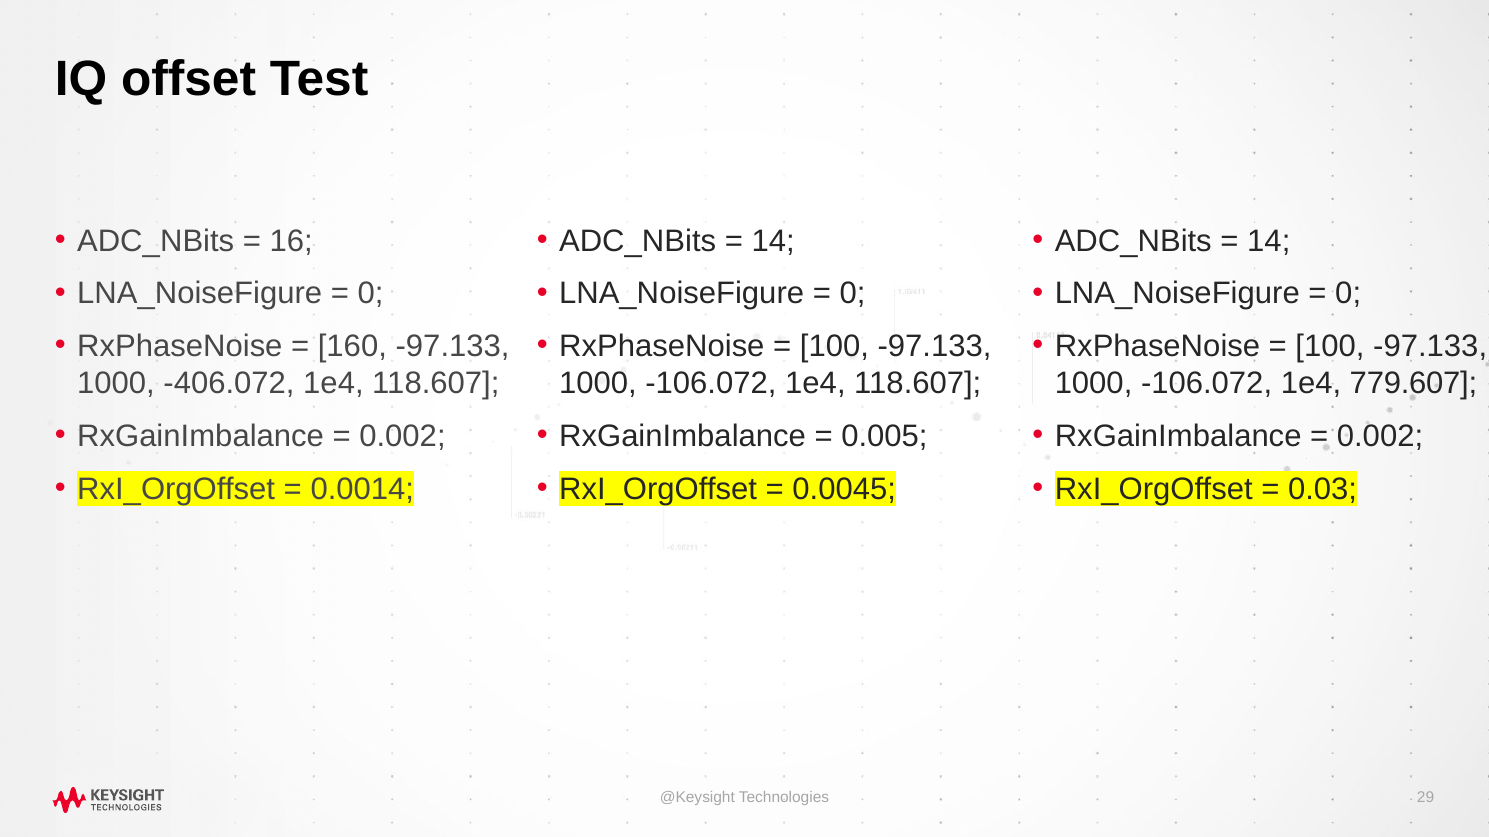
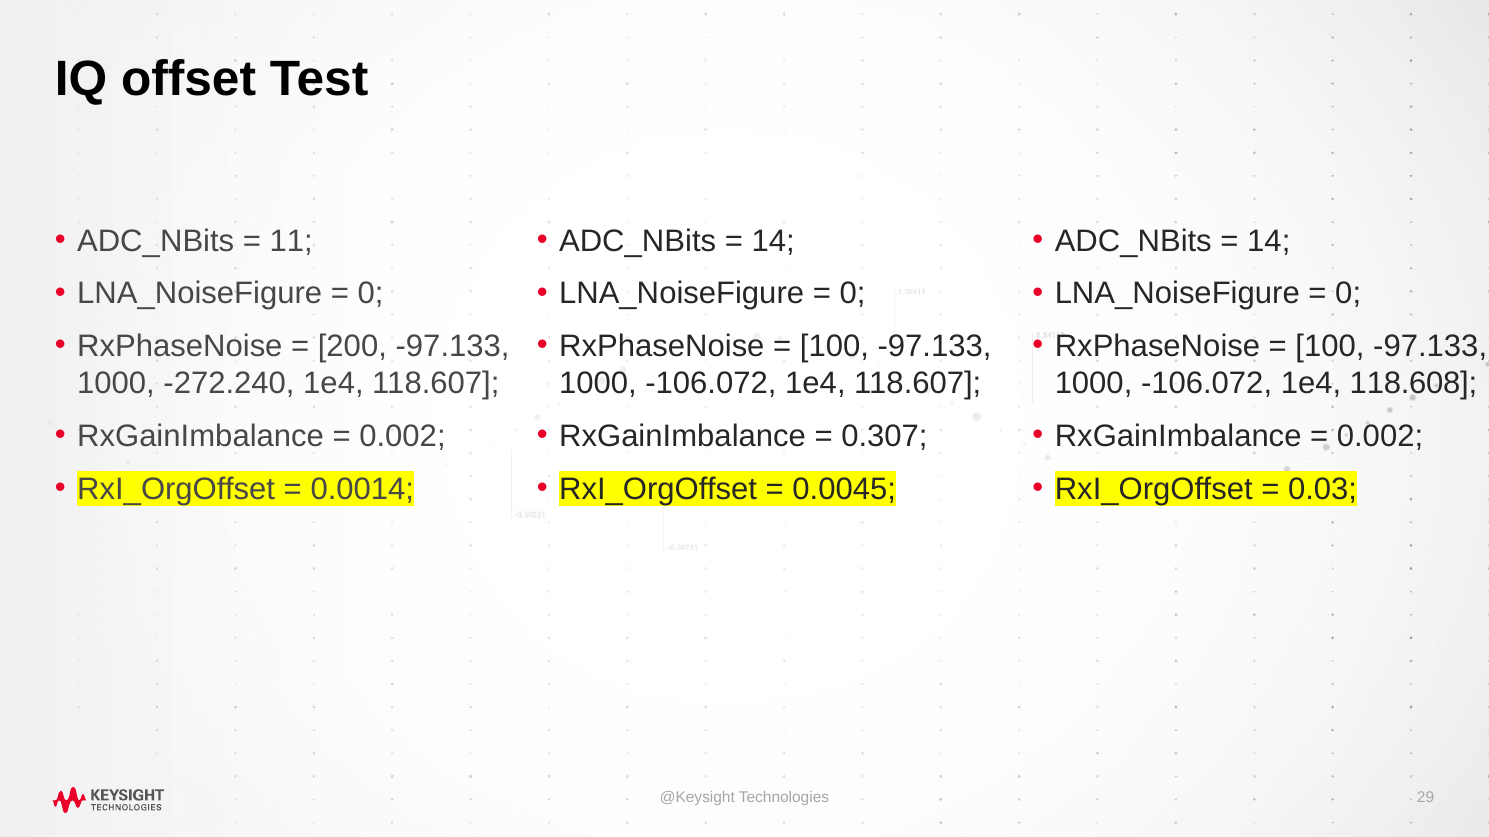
16: 16 -> 11 (291, 241)
160: 160 -> 200 (352, 347)
779.607: 779.607 -> 118.608 (1413, 384)
-406.072: -406.072 -> -272.240 (229, 384)
0.005: 0.005 -> 0.307 (884, 436)
